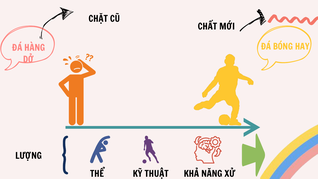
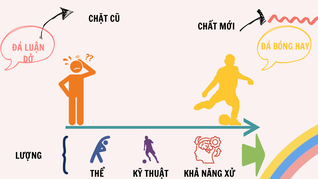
HÀNG: HÀNG -> LUẬN (35, 48)
